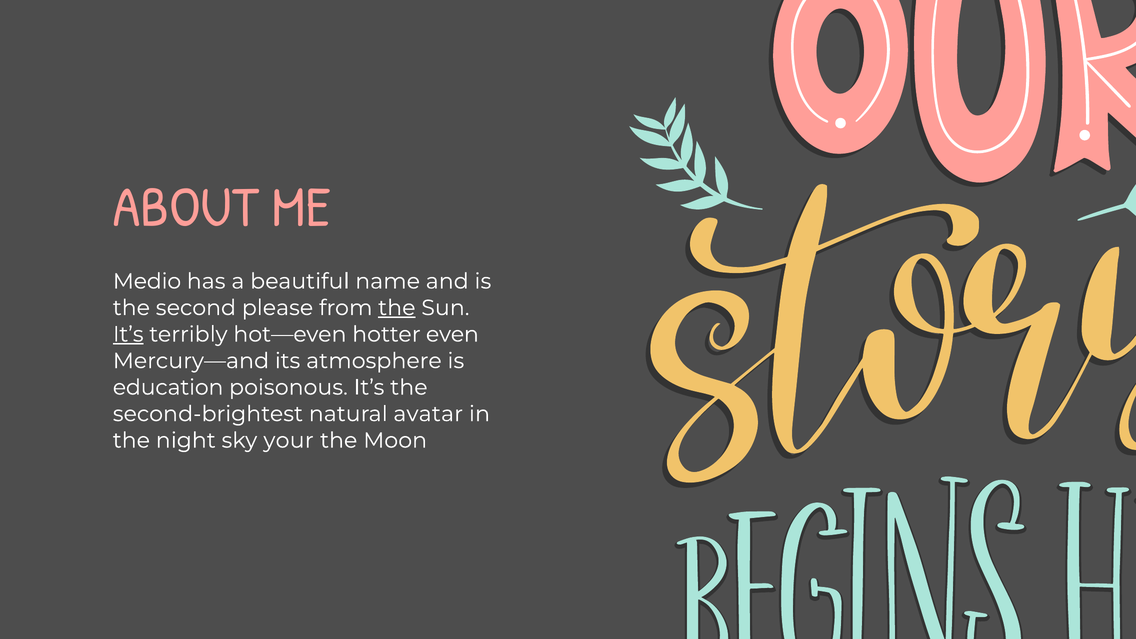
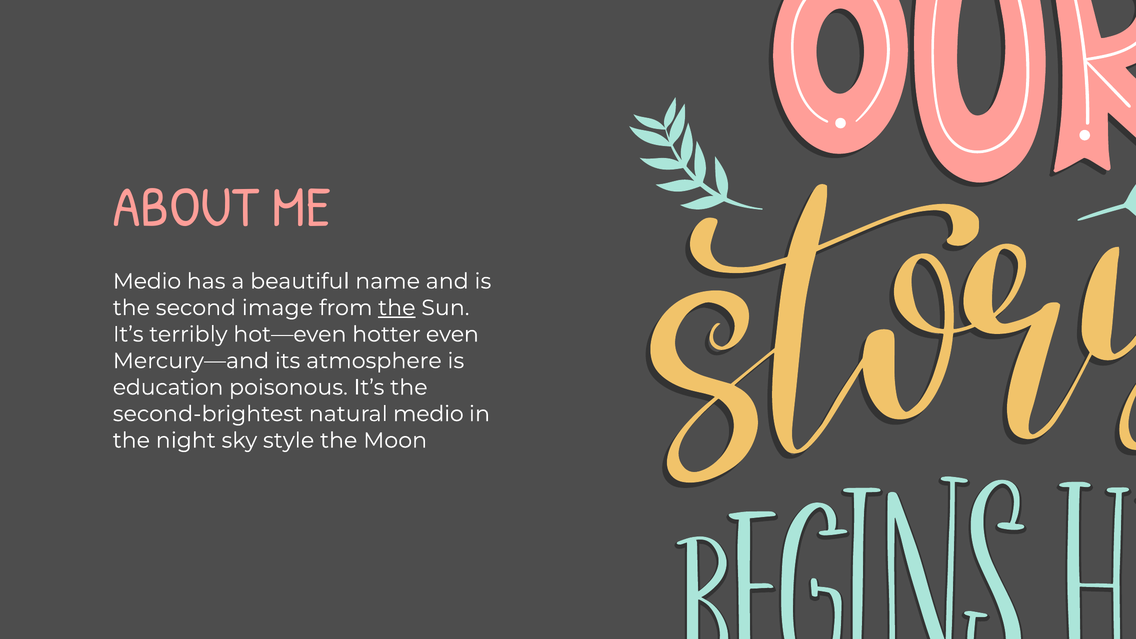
please: please -> image (277, 308)
It’s underline: present -> none (128, 334)
natural avatar: avatar -> medio (428, 414)
your: your -> style (289, 440)
